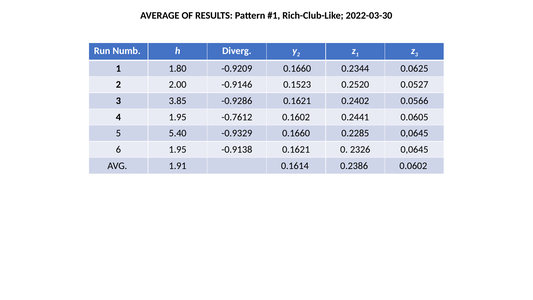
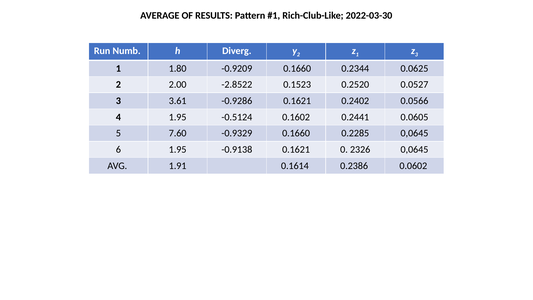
-0.9146: -0.9146 -> -2.8522 (237, 85)
3.85: 3.85 -> 3.61 (178, 101)
-0.7612: -0.7612 -> -0.5124 (237, 117)
5.40: 5.40 -> 7.60 (178, 133)
